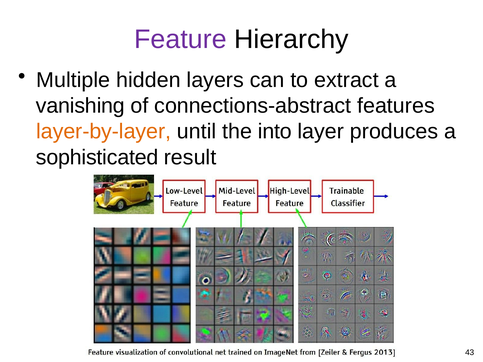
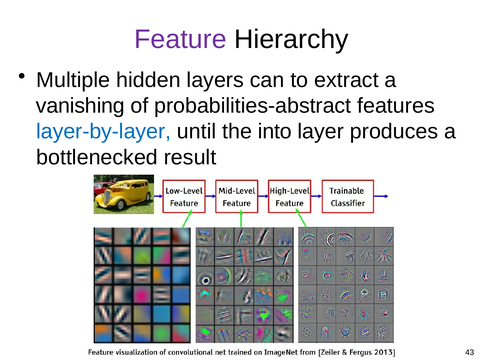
connections-abstract: connections-abstract -> probabilities-abstract (253, 106)
layer-by-layer colour: orange -> blue (104, 132)
sophisticated: sophisticated -> bottlenecked (97, 157)
